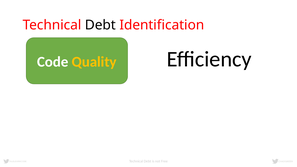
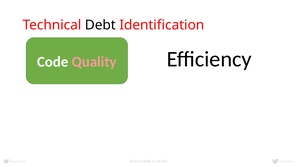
Quality colour: yellow -> pink (94, 62)
